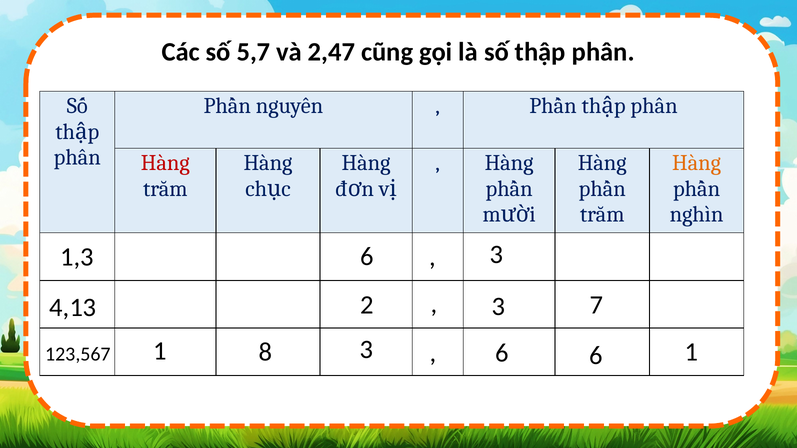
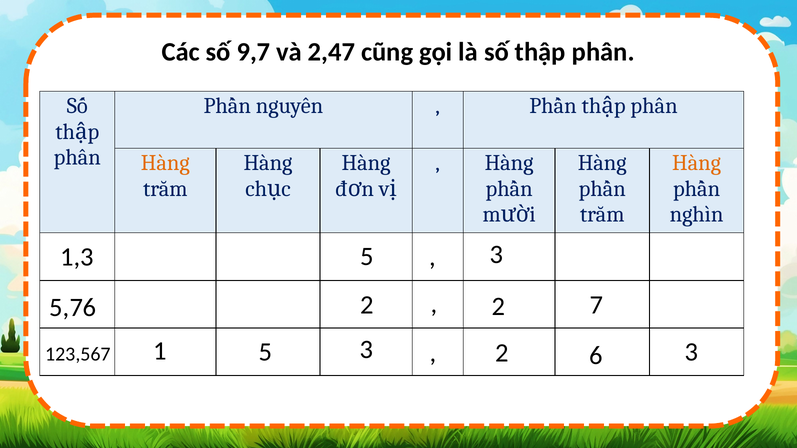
5,7: 5,7 -> 9,7 (254, 52)
Hàng colour: red -> orange (165, 163)
1,3 6: 6 -> 5 (367, 257)
4,13: 4,13 -> 5,76 (73, 308)
3: 3 -> 2 (498, 307)
1 8: 8 -> 5 (265, 352)
6: 6 -> 2 (502, 353)
6 1: 1 -> 3 (691, 352)
